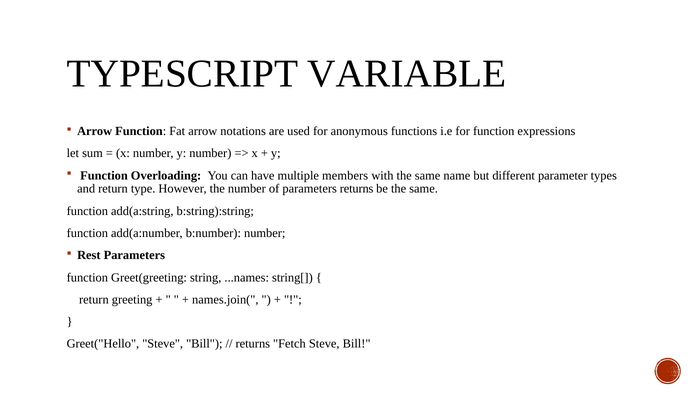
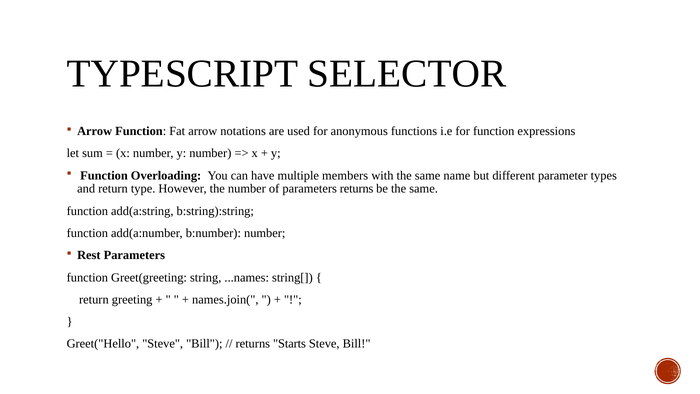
VARIABLE: VARIABLE -> SELECTOR (407, 74)
Fetch: Fetch -> Starts (290, 344)
